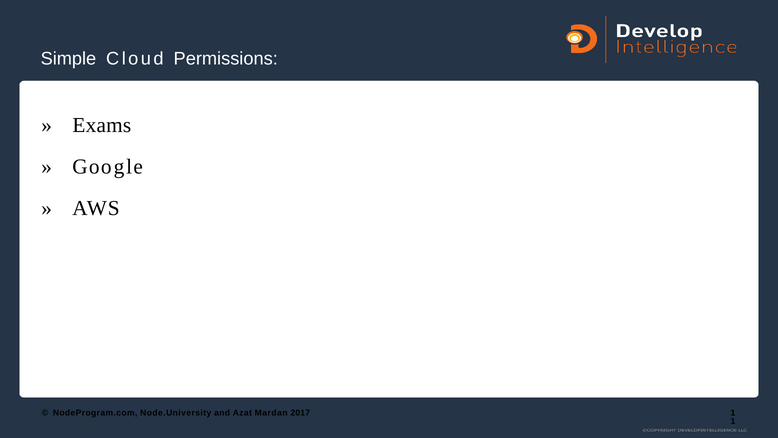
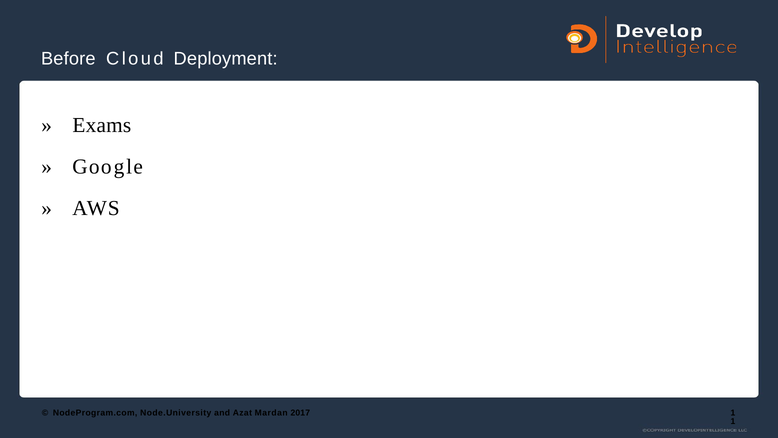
Simple: Simple -> Before (68, 59)
Permissions: Permissions -> Deployment (226, 59)
